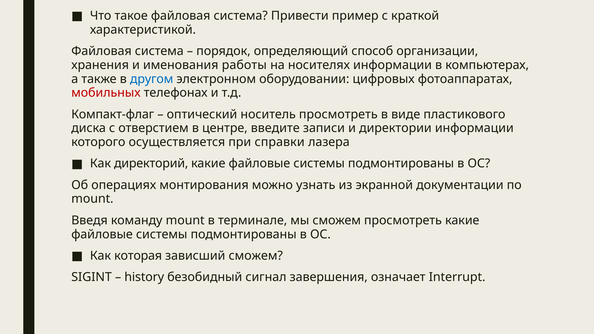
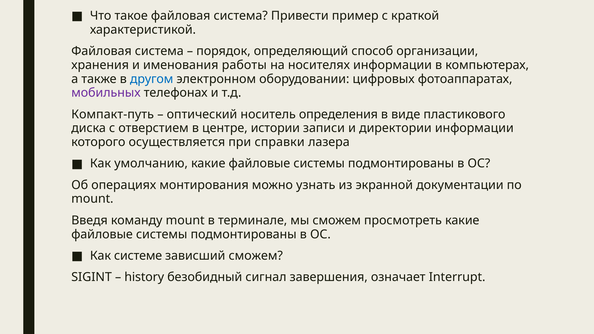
мобильных colour: red -> purple (106, 93)
Компакт-флаг: Компакт-флаг -> Компакт-путь (113, 114)
носитель просмотреть: просмотреть -> определения (338, 114)
введите: введите -> истории (275, 128)
директорий: директорий -> умолчанию (151, 164)
которая: которая -> системе (138, 256)
